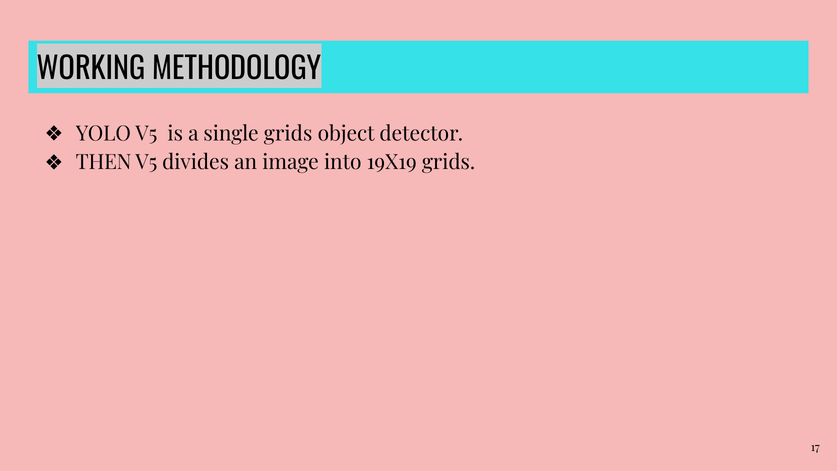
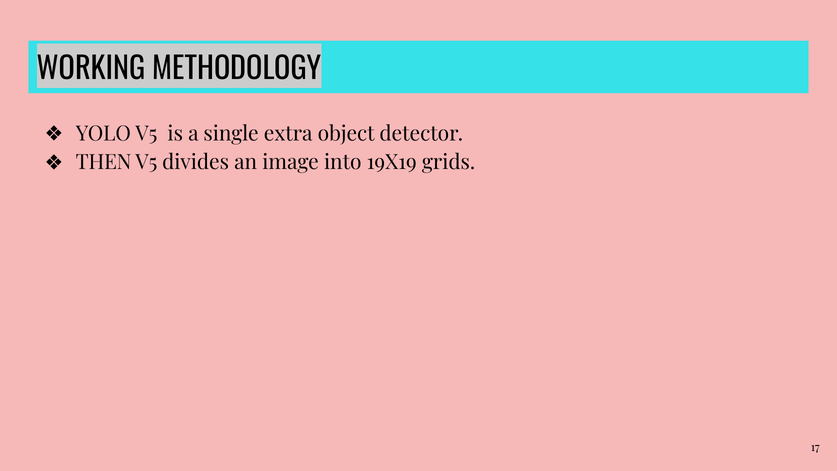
single grids: grids -> extra (288, 134)
